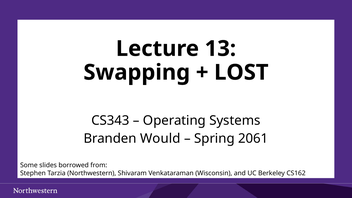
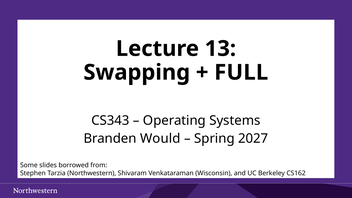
LOST: LOST -> FULL (241, 72)
2061: 2061 -> 2027 (253, 139)
